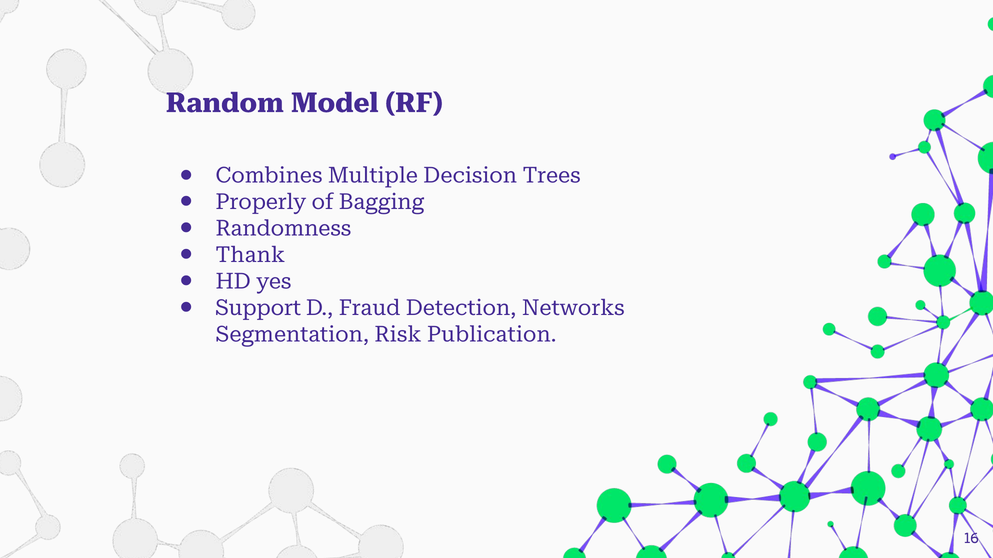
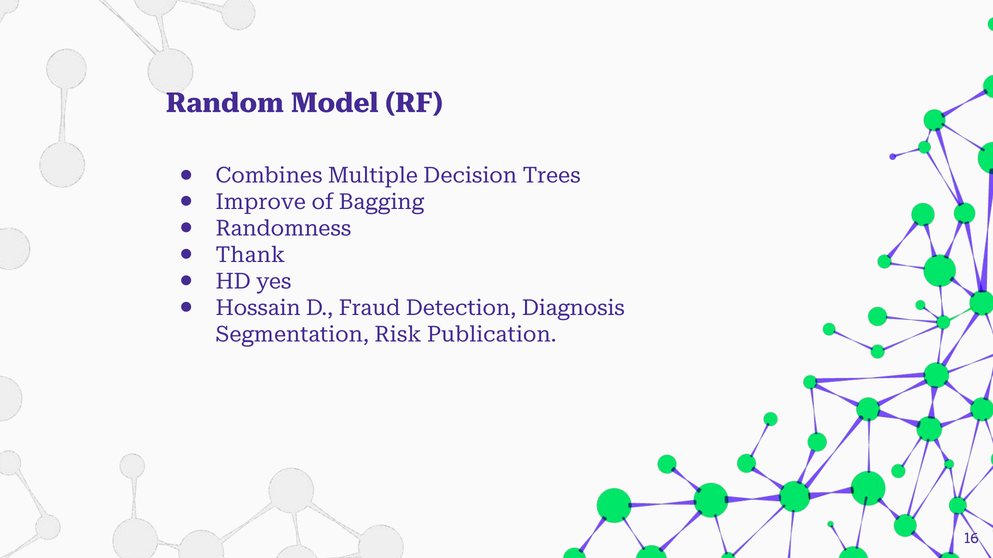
Properly: Properly -> Improve (261, 202)
Support: Support -> Hossain (258, 308)
Networks: Networks -> Diagnosis (573, 308)
